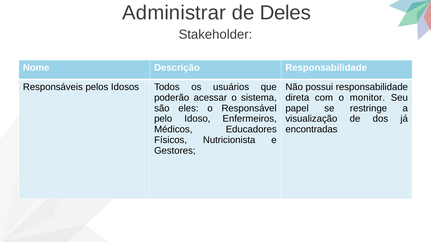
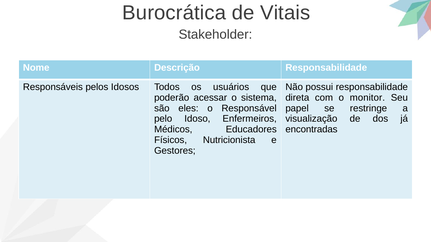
Administrar: Administrar -> Burocrática (174, 13)
Deles: Deles -> Vitais (285, 13)
